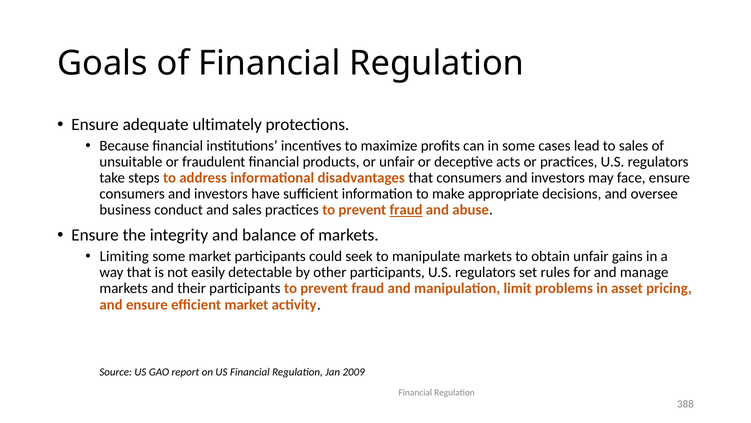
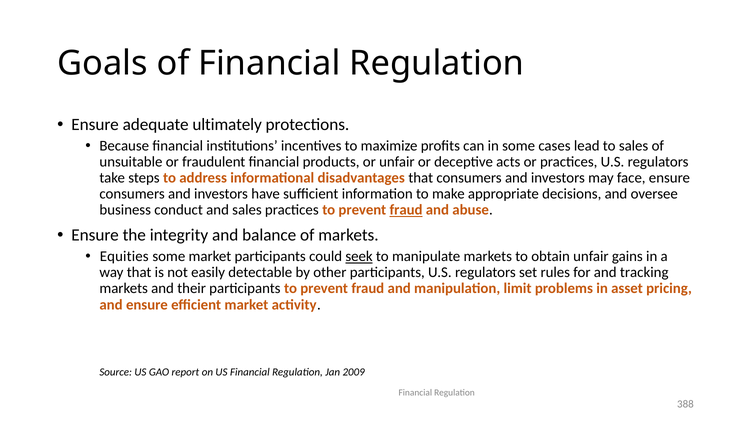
Limiting: Limiting -> Equities (124, 256)
seek underline: none -> present (359, 256)
manage: manage -> tracking (644, 272)
